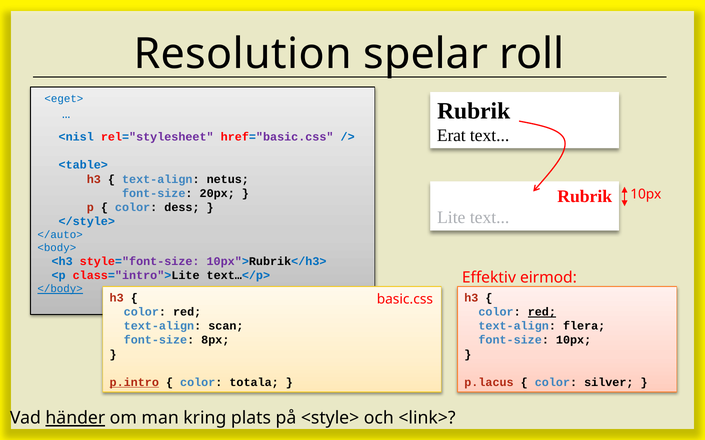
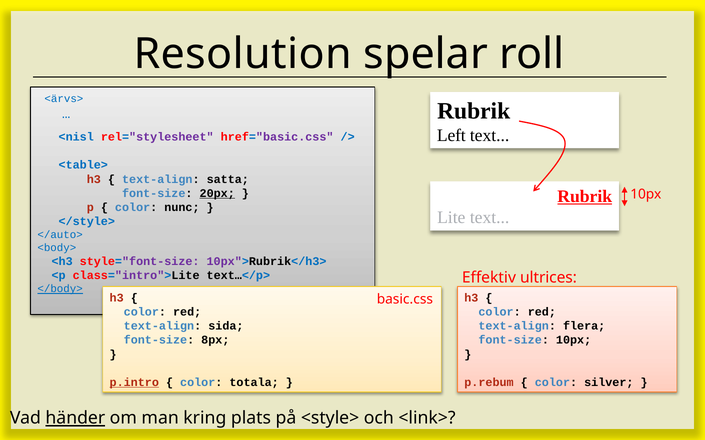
<eget>: <eget> -> <ärvs> (64, 99)
Erat: Erat -> Left (451, 136)
netus: netus -> satta (228, 179)
Rubrik underline: none -> present (585, 197)
20px underline: none -> present (217, 194)
dess: dess -> nunc (182, 208)
eirmod: eirmod -> ultrices (548, 278)
red underline: present -> none (542, 312)
scan: scan -> sida (226, 326)
p.lacus: p.lacus -> p.rebum (489, 383)
